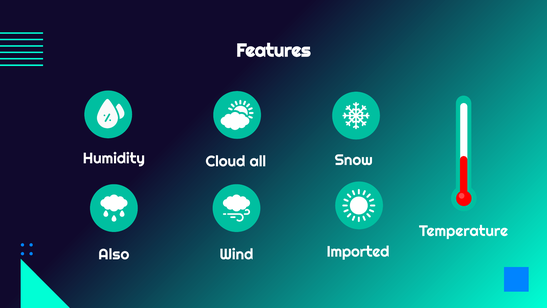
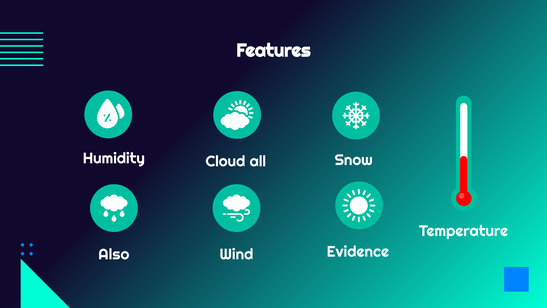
Imported: Imported -> Evidence (358, 252)
